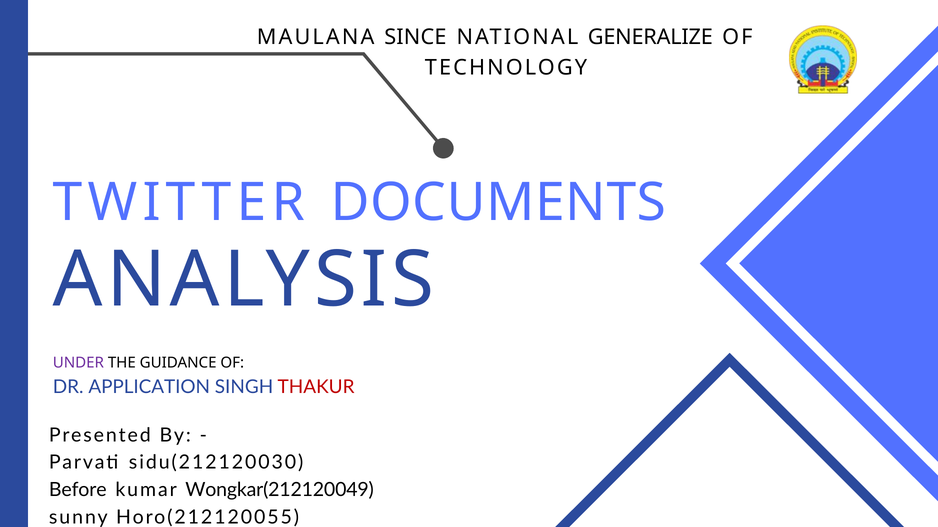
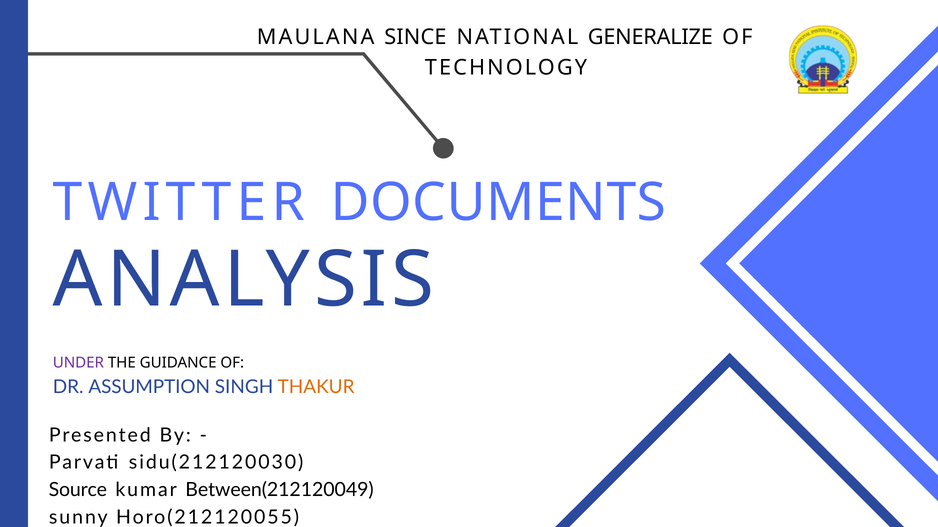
APPLICATION: APPLICATION -> ASSUMPTION (149, 388)
THAKUR colour: red -> orange (316, 388)
Before: Before -> Source (78, 490)
Wongkar(212120049: Wongkar(212120049 -> Between(212120049 (279, 490)
